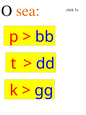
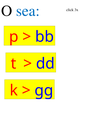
sea colour: orange -> blue (28, 11)
